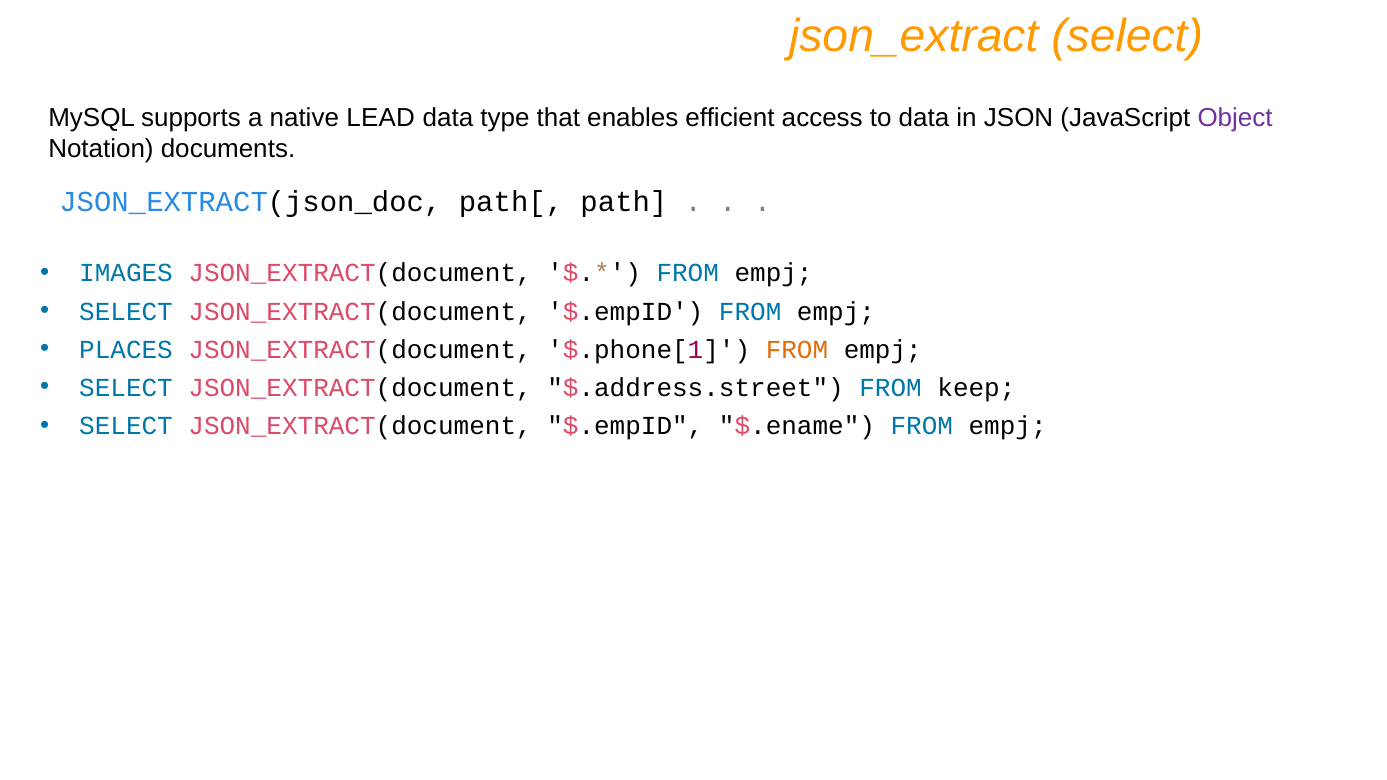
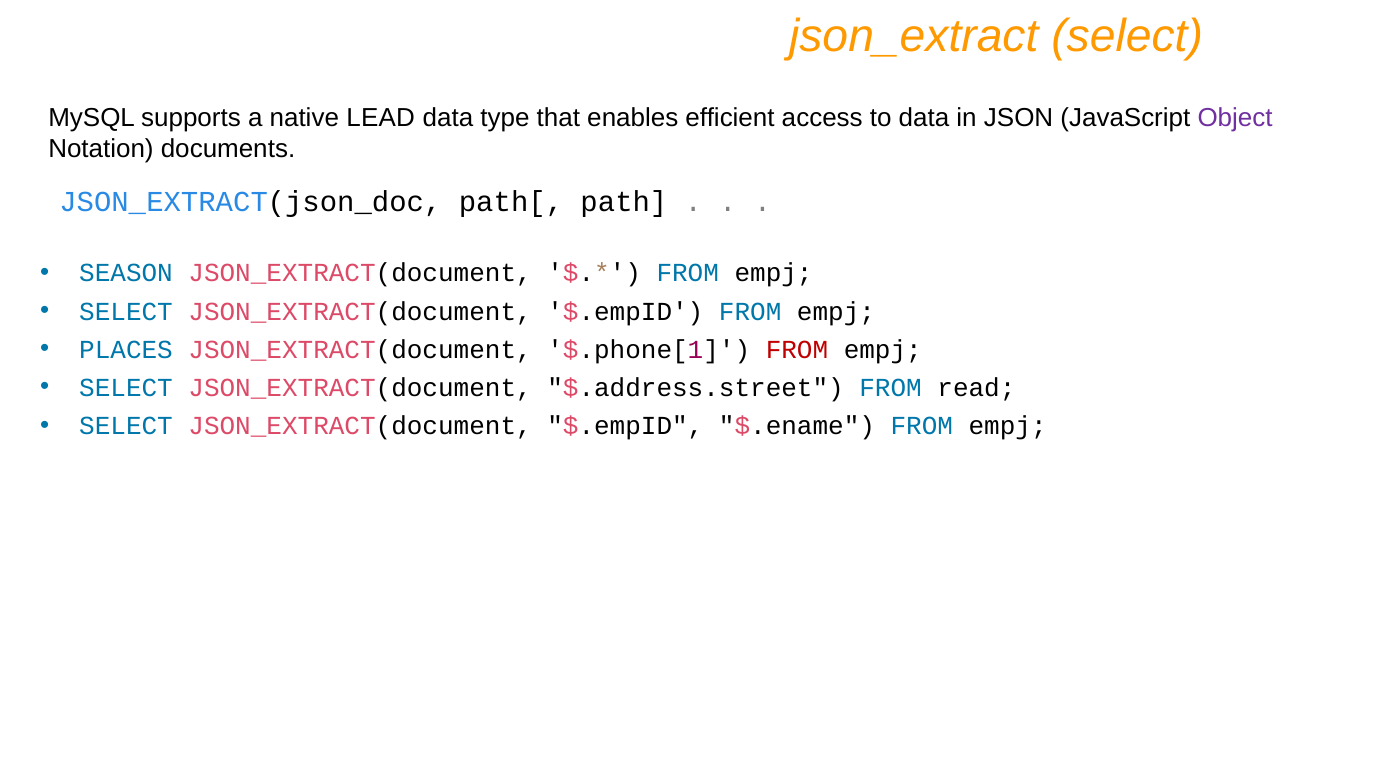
IMAGES: IMAGES -> SEASON (126, 273)
FROM colour: orange -> red (797, 350)
keep: keep -> read (976, 388)
